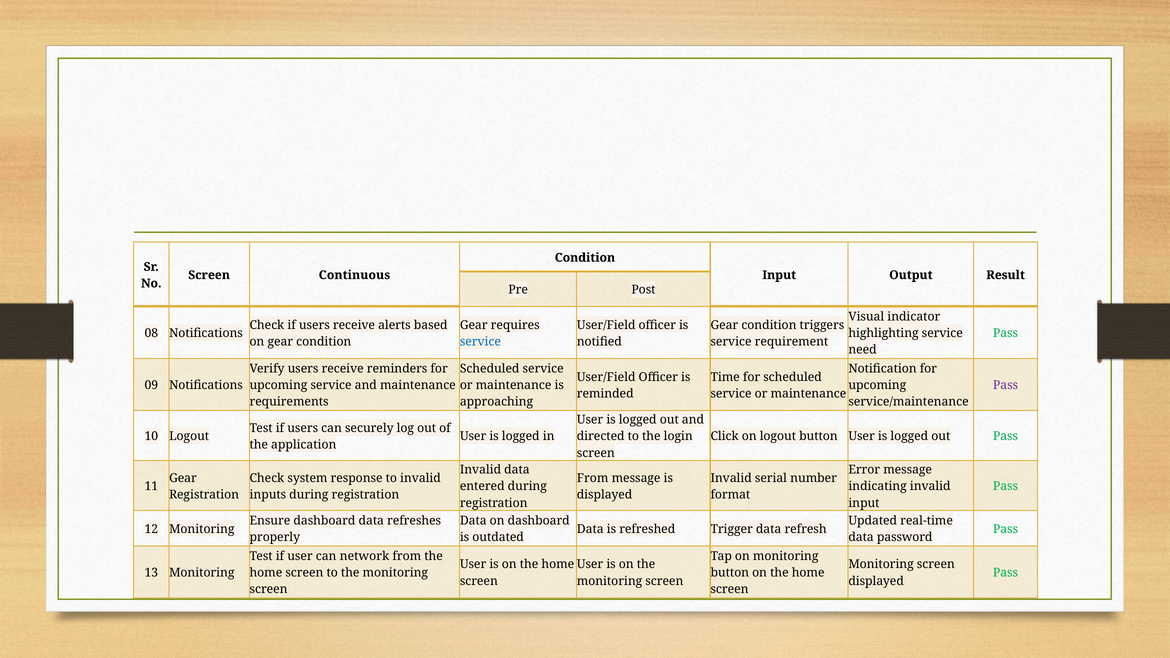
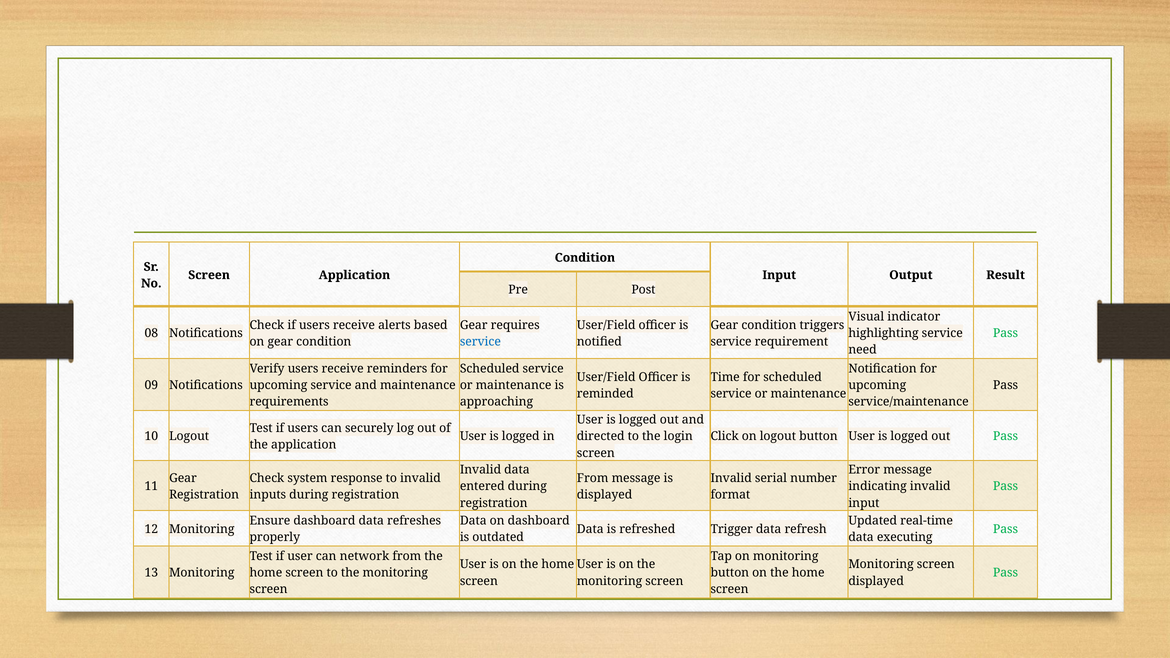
Screen Continuous: Continuous -> Application (354, 275)
Pass colour: purple -> black (1006, 385)
password: password -> executing (905, 537)
